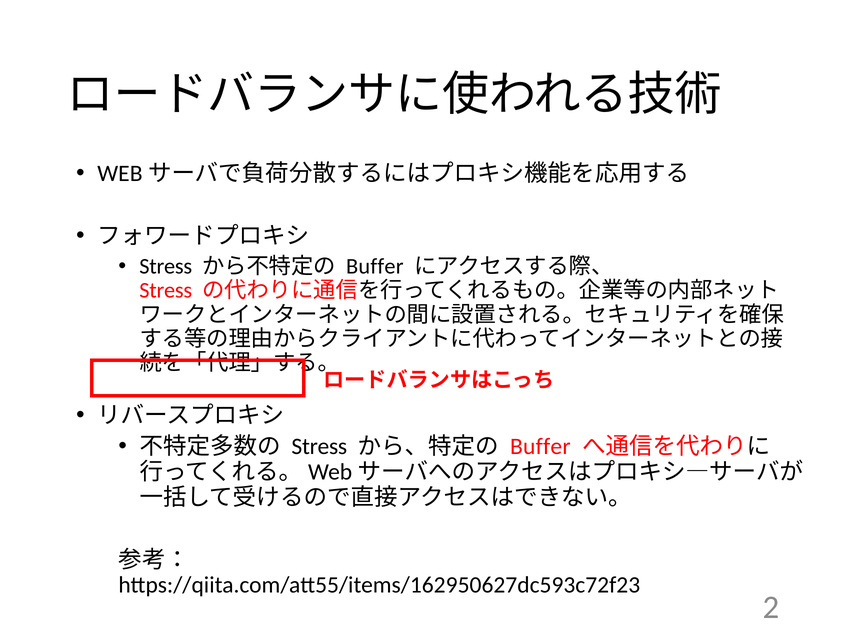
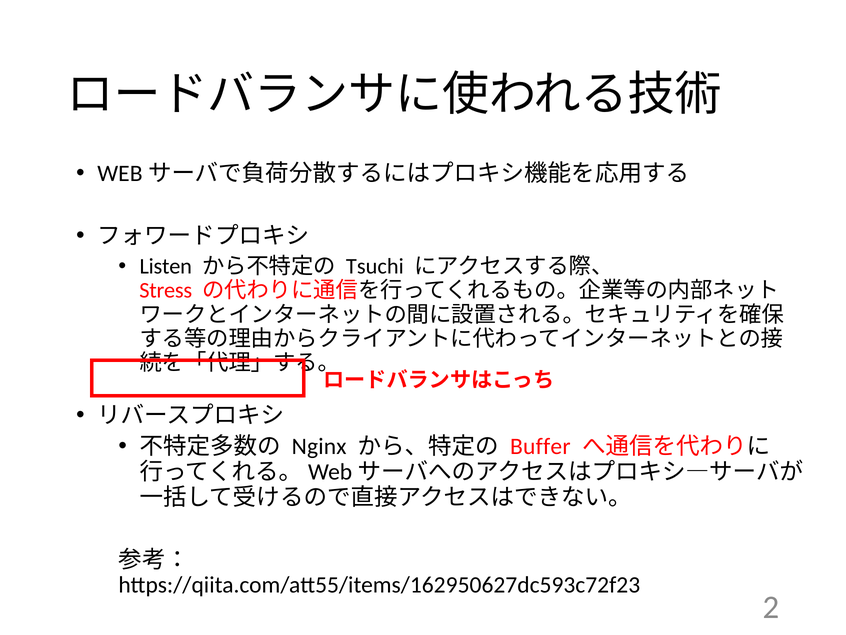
Stress: Stress -> Listen (166, 266)
Buffer: Buffer -> Tsuchi (375, 266)
Stress: Stress -> Nginx (319, 446)
